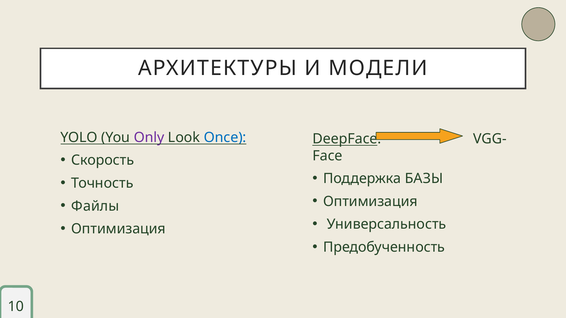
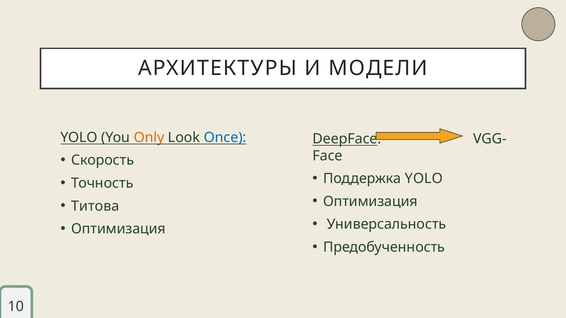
Only colour: purple -> orange (149, 138)
Поддержка БАЗЫ: БАЗЫ -> YOLO (424, 179)
Файлы: Файлы -> Титова (95, 206)
